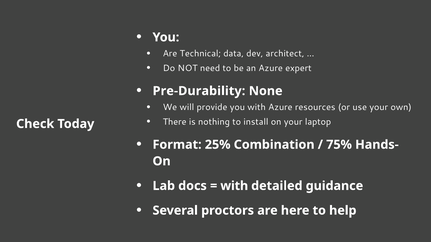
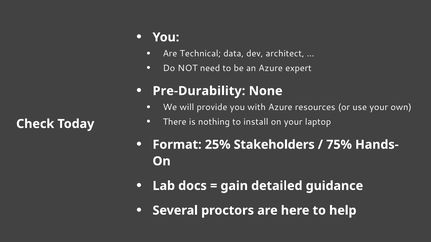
Combination: Combination -> Stakeholders (274, 145)
with: with -> gain (234, 186)
